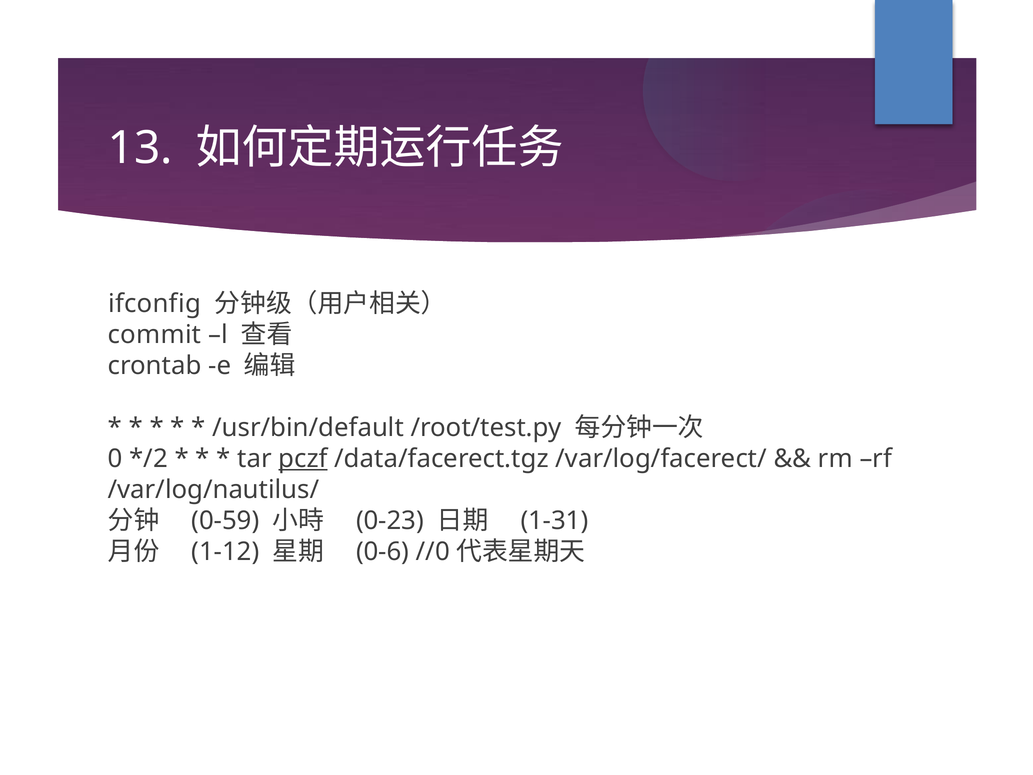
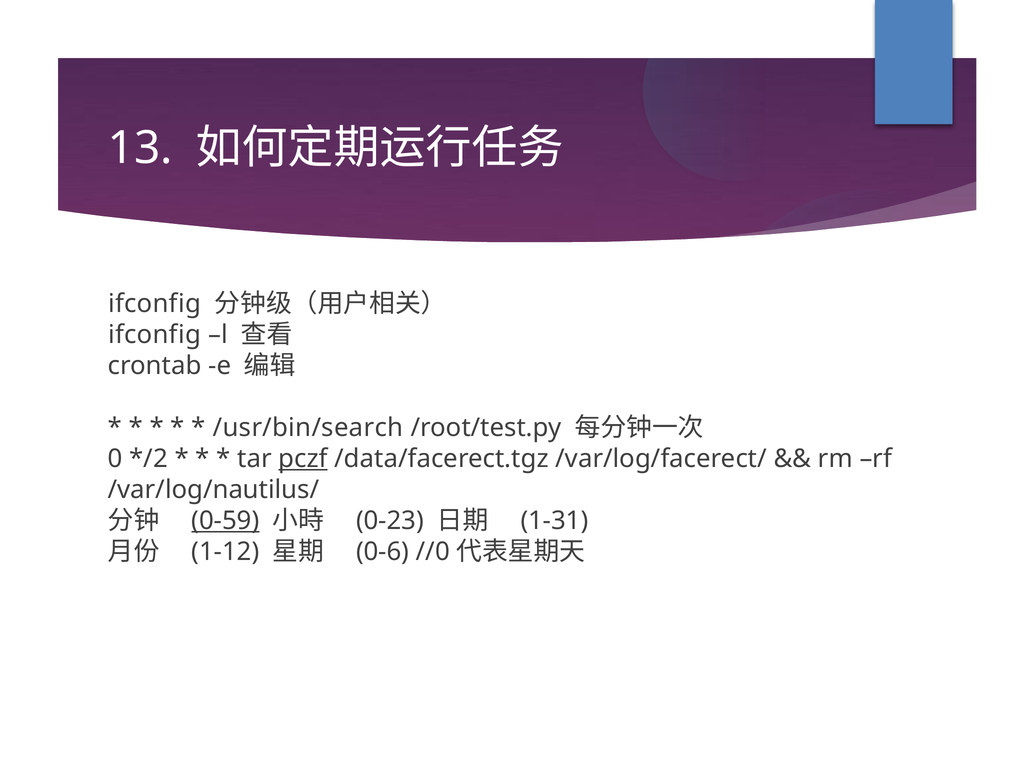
commit: commit -> ifconfig (155, 335)
/usr/bin/default: /usr/bin/default -> /usr/bin/search (308, 427)
0-59 underline: none -> present (225, 520)
